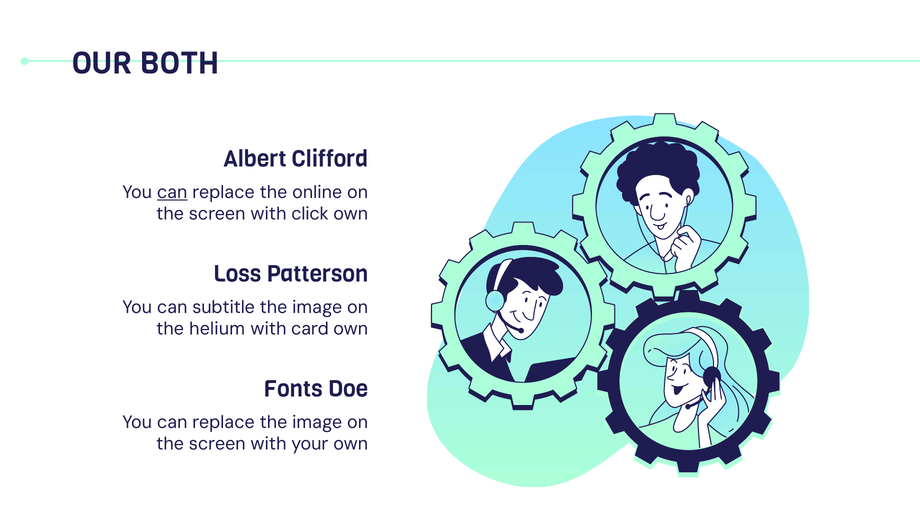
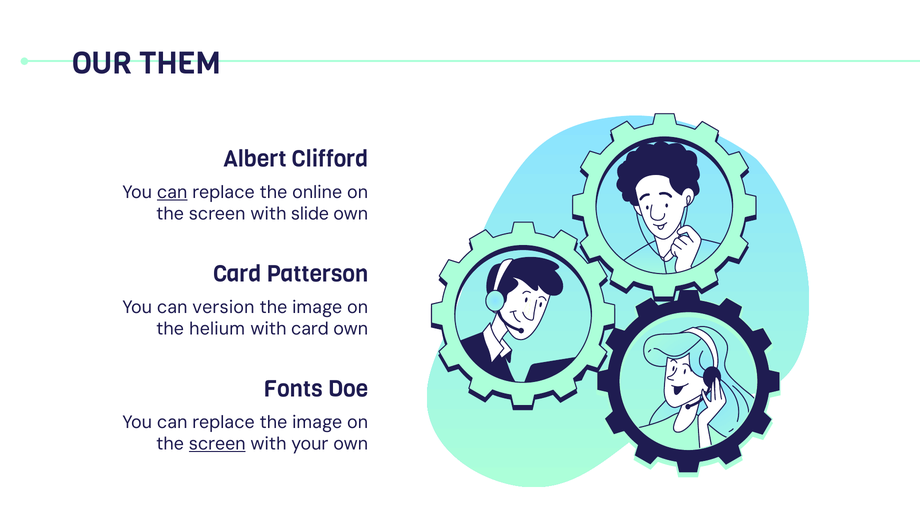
BOTH: BOTH -> THEM (180, 64)
click: click -> slide (310, 213)
Loss: Loss -> Card (237, 274)
subtitle: subtitle -> version (223, 307)
screen underline: none -> present (217, 443)
